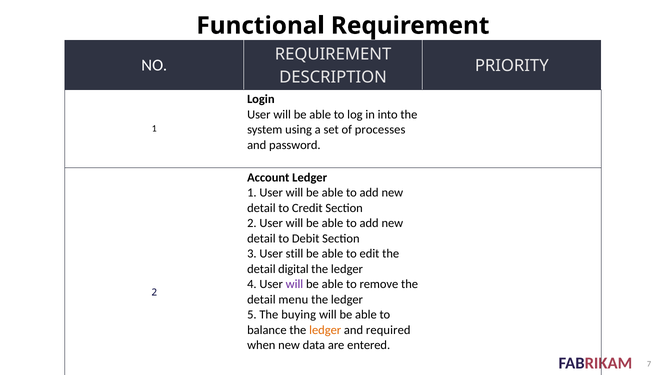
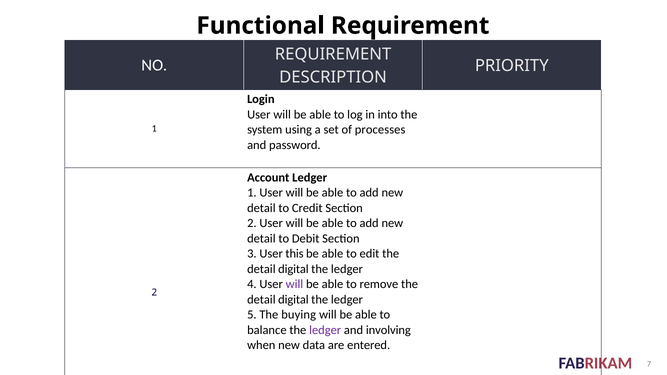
still: still -> this (295, 254)
menu: menu -> digital (293, 300)
ledger colour: orange -> purple (325, 330)
required: required -> involving (388, 330)
